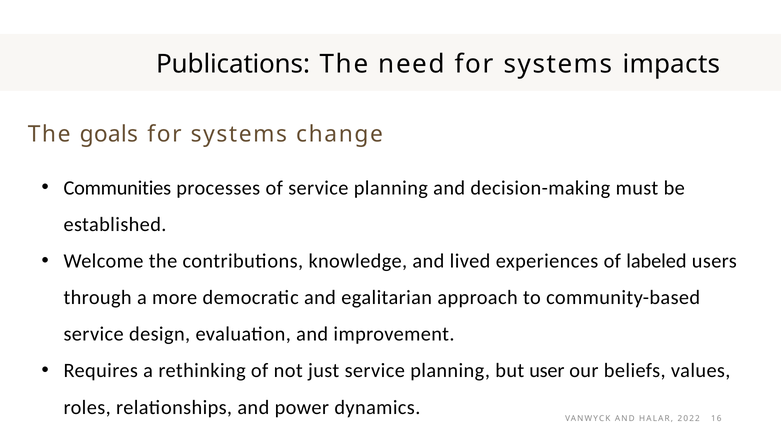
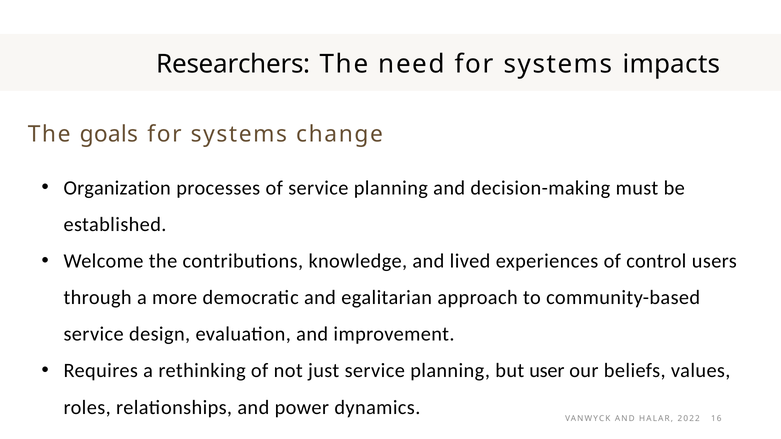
Publications: Publications -> Researchers (233, 64)
Communities: Communities -> Organization (117, 188)
labeled: labeled -> control (656, 261)
